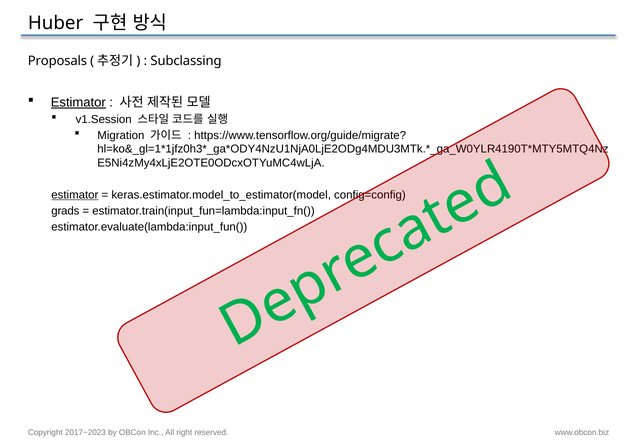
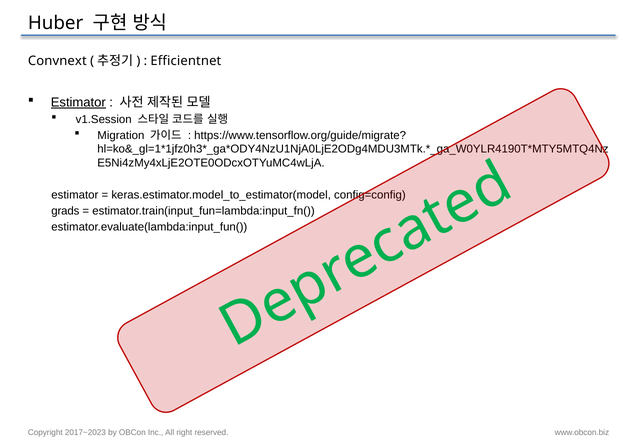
Proposals: Proposals -> Convnext (57, 61)
Subclassing: Subclassing -> Efficientnet (186, 61)
estimator underline: present -> none (75, 195)
